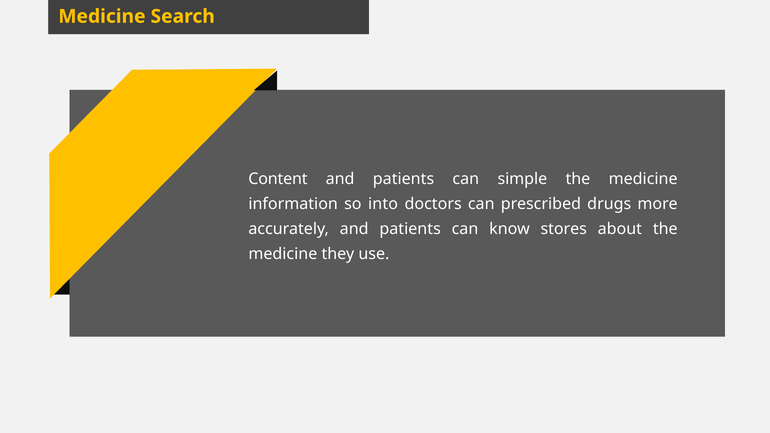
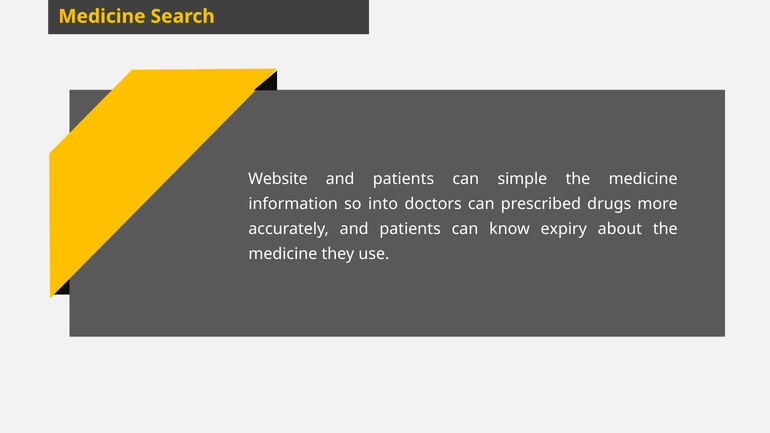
Content: Content -> Website (278, 179)
stores: stores -> expiry (564, 229)
